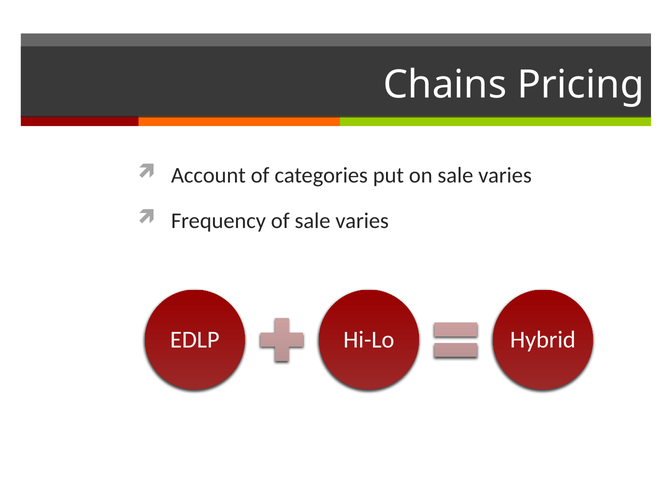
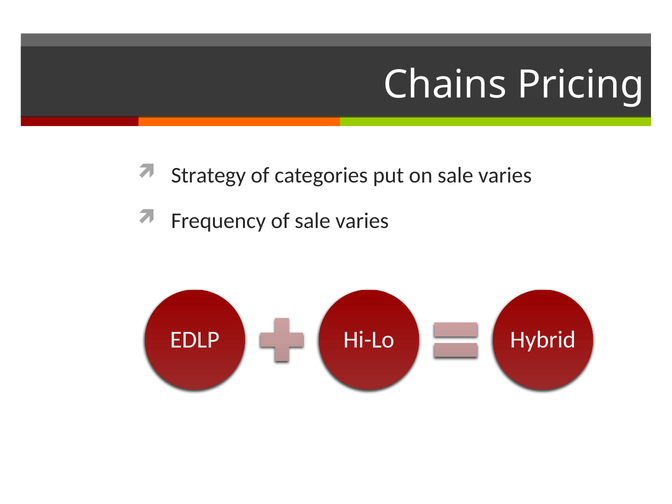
Account: Account -> Strategy (208, 175)
